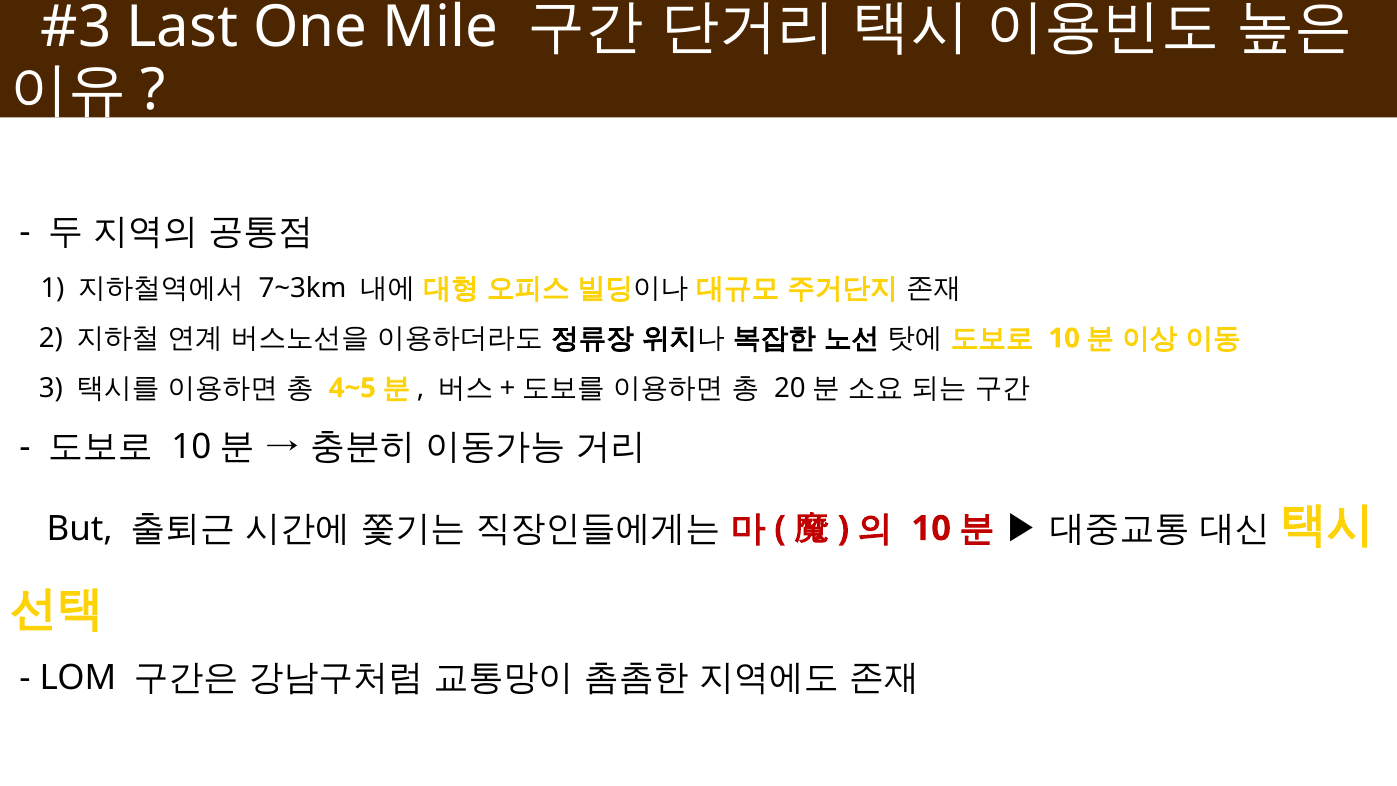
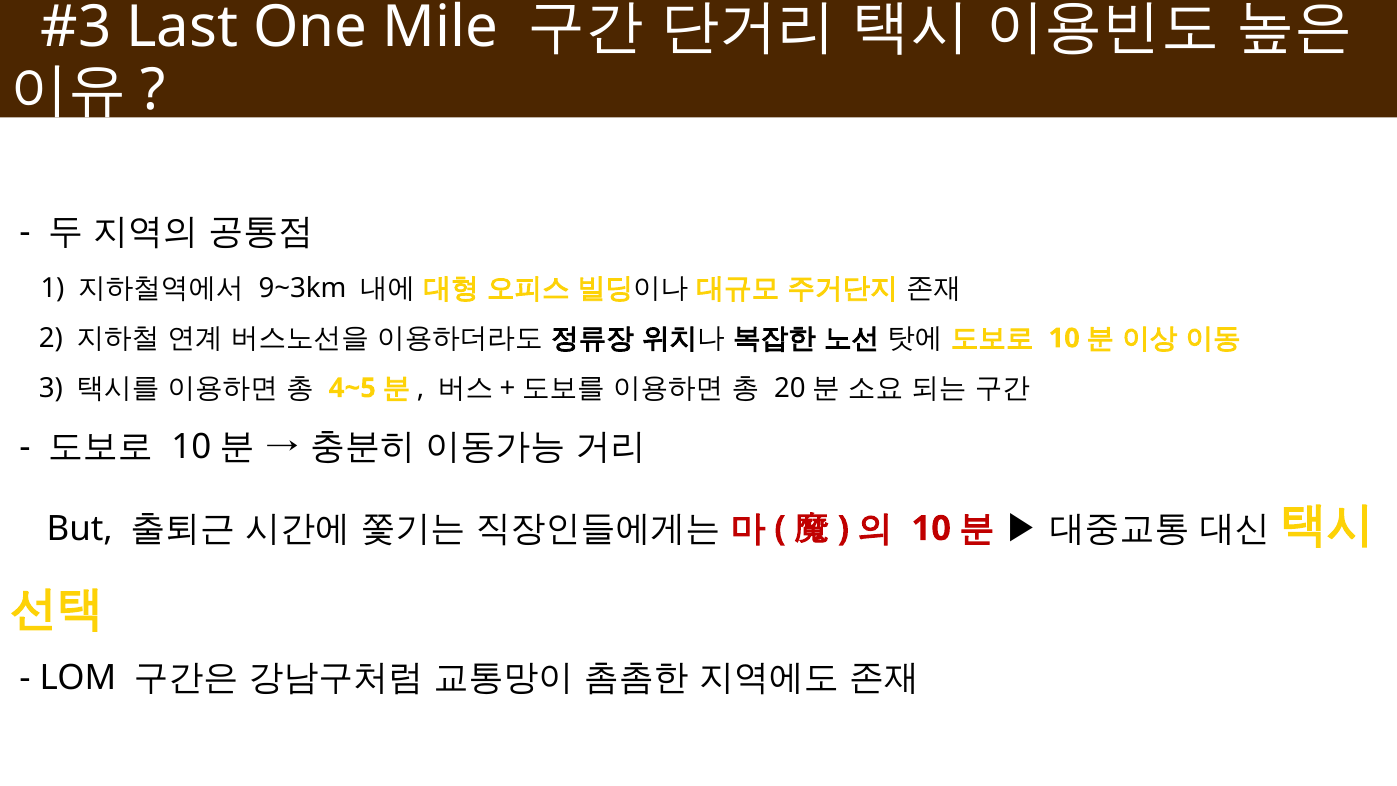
7~3km: 7~3km -> 9~3km (302, 288)
